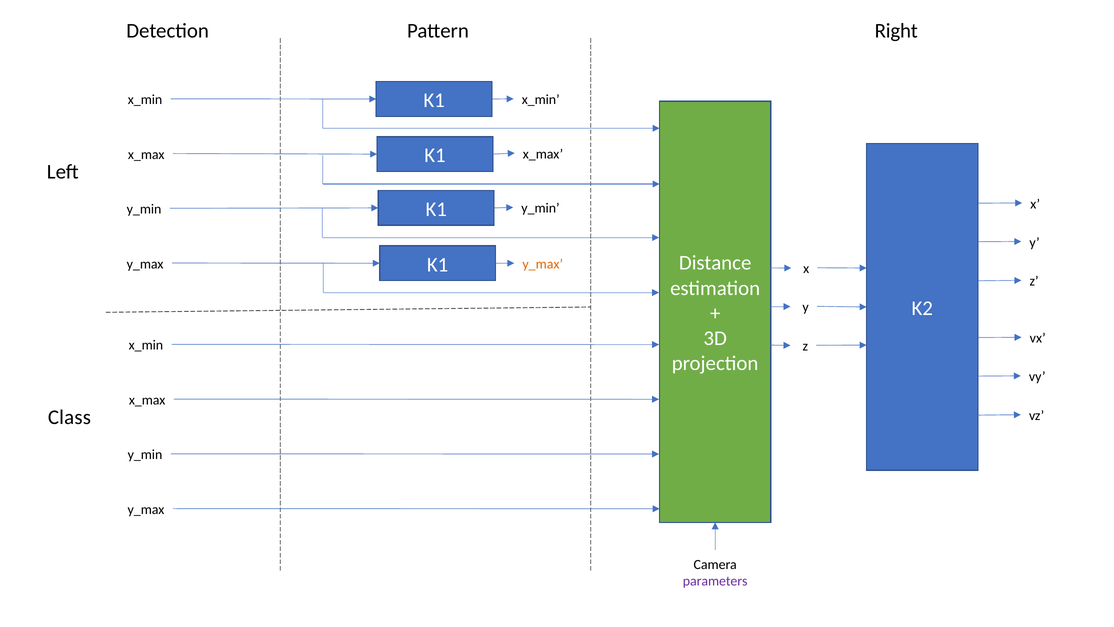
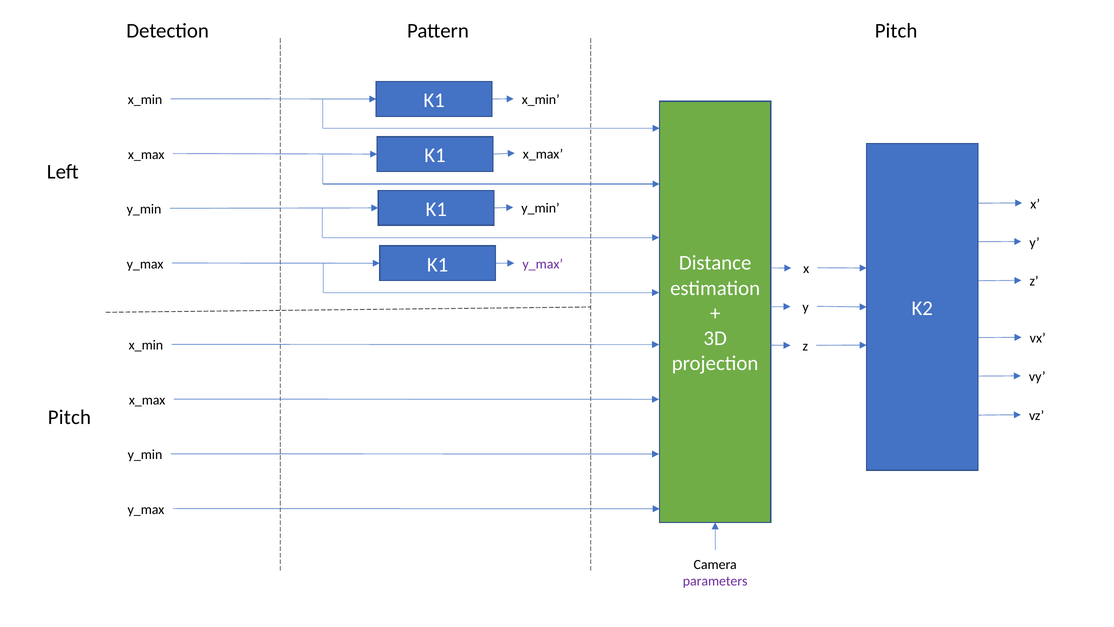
Pattern Right: Right -> Pitch (896, 31)
y_max colour: orange -> purple (543, 264)
Class: Class -> Pitch (69, 417)
